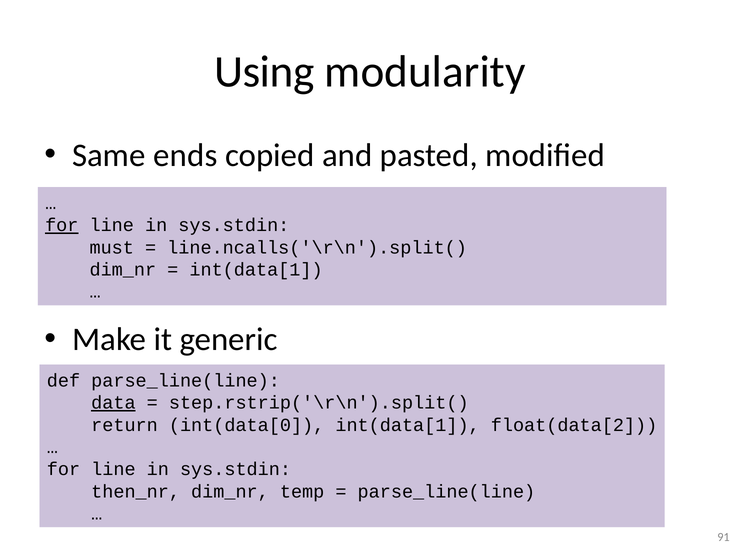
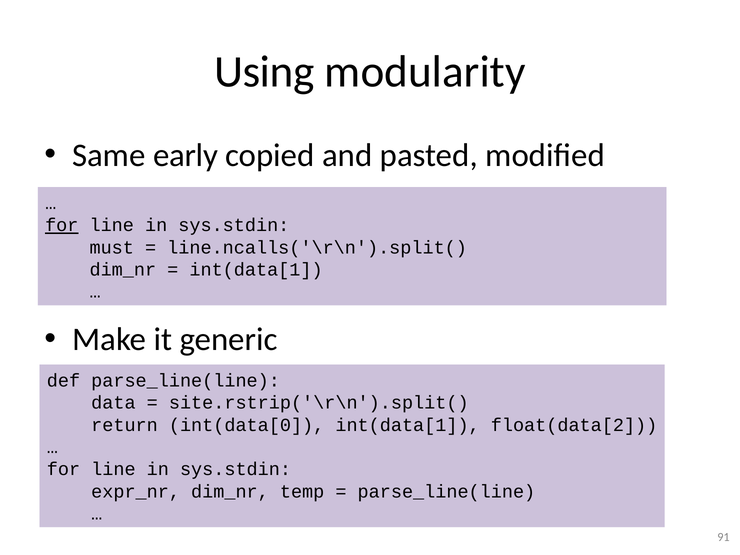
ends: ends -> early (186, 155)
data underline: present -> none (113, 403)
step.rstrip('\r\n').split(: step.rstrip('\r\n').split( -> site.rstrip('\r\n').split( (319, 403)
then_nr: then_nr -> expr_nr (136, 492)
